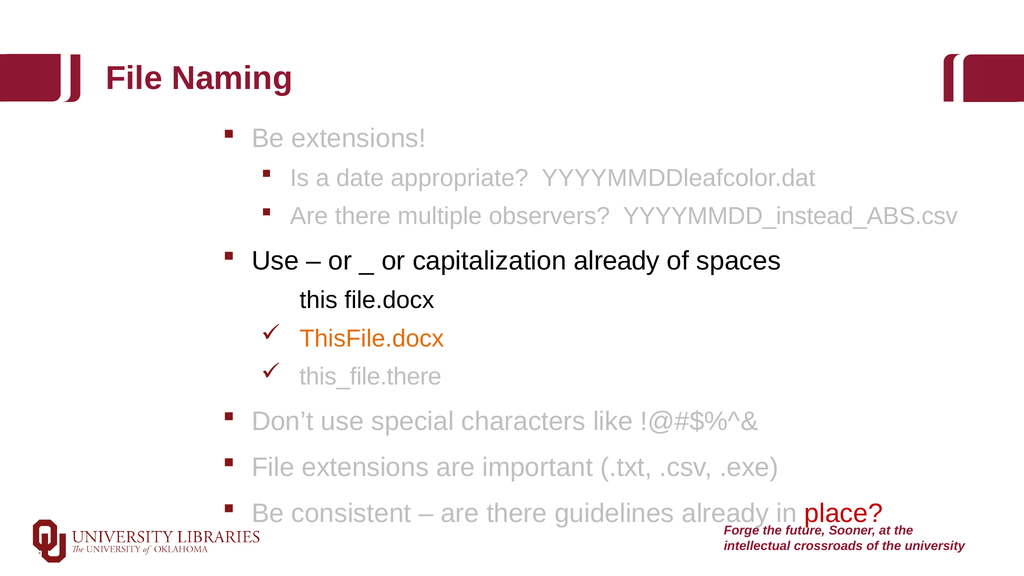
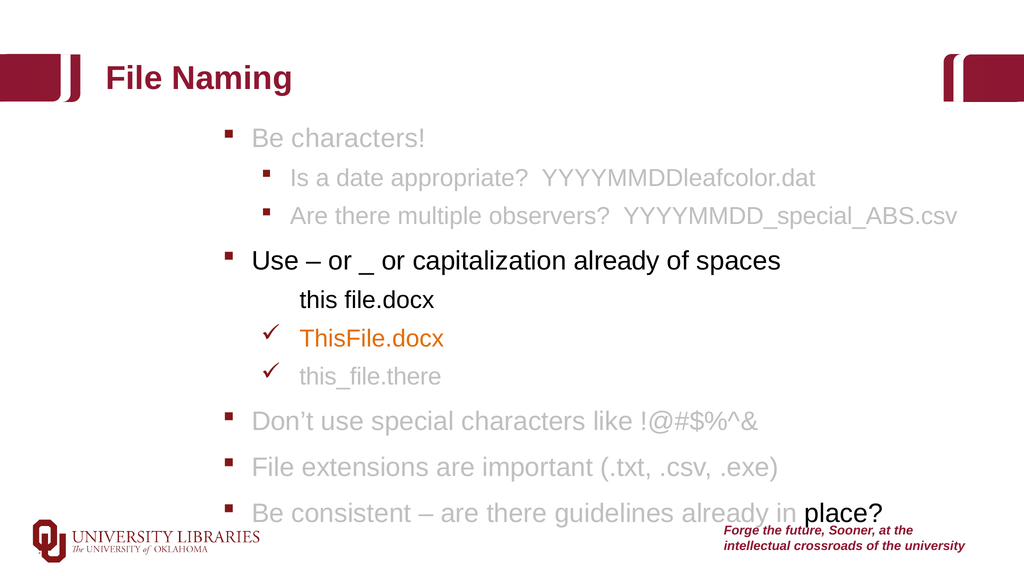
Be extensions: extensions -> characters (359, 139)
YYYYMMDD_instead_ABS.csv: YYYYMMDD_instead_ABS.csv -> YYYYMMDD_special_ABS.csv (790, 216)
place colour: red -> black (844, 513)
